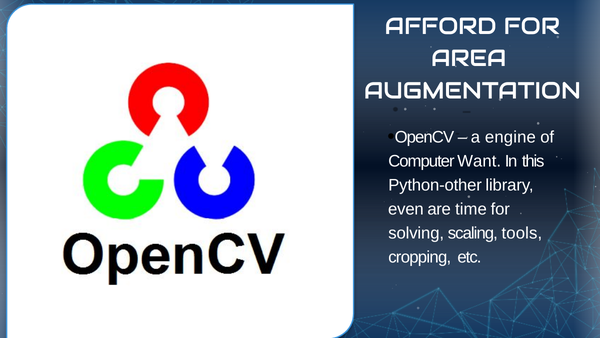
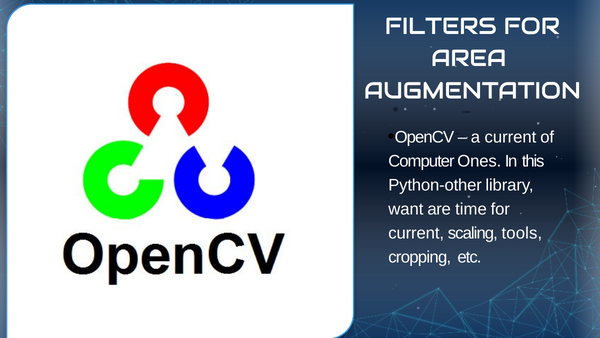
AFFORD: AFFORD -> FILTERS (441, 26)
a engine: engine -> current (510, 137)
Want: Want -> Ones (479, 161)
even: even -> want (406, 209)
solving: solving -> current (416, 233)
